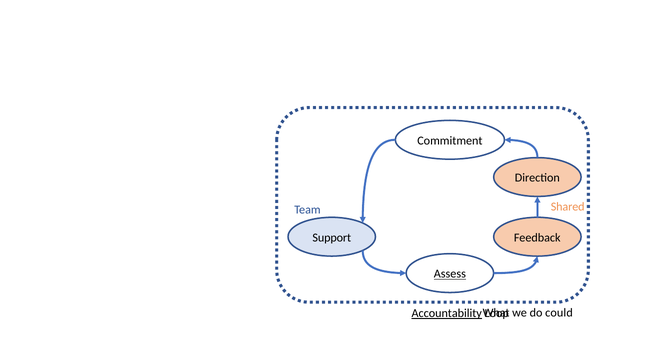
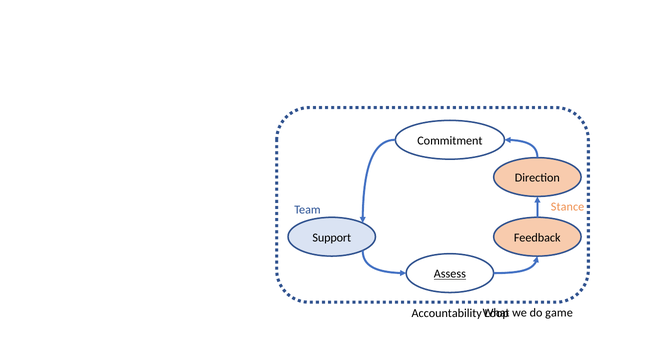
Shared: Shared -> Stance (568, 207)
could: could -> game (559, 313)
Accountability underline: present -> none (447, 314)
